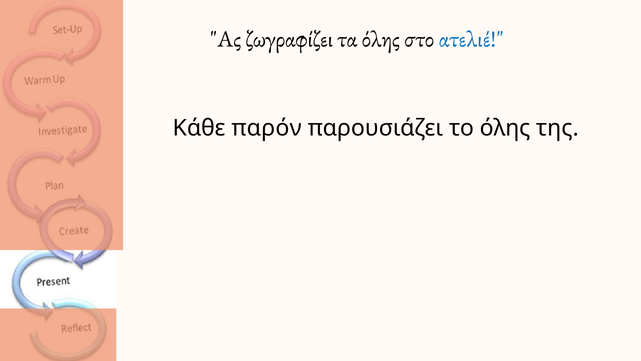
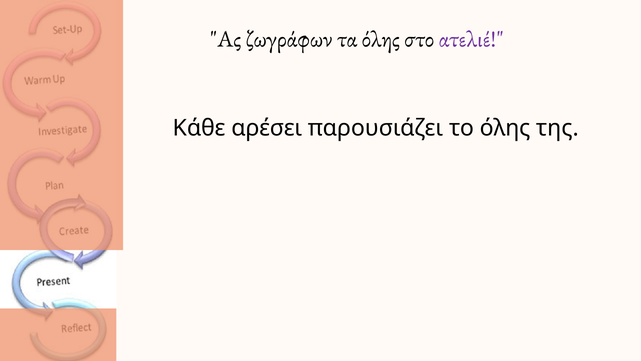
ζωγραφίζει: ζωγραφίζει -> ζωγράφων (289, 39)
ατελιέ colour: blue -> purple (471, 39)
παρόν: παρόν -> αρέσει (267, 128)
